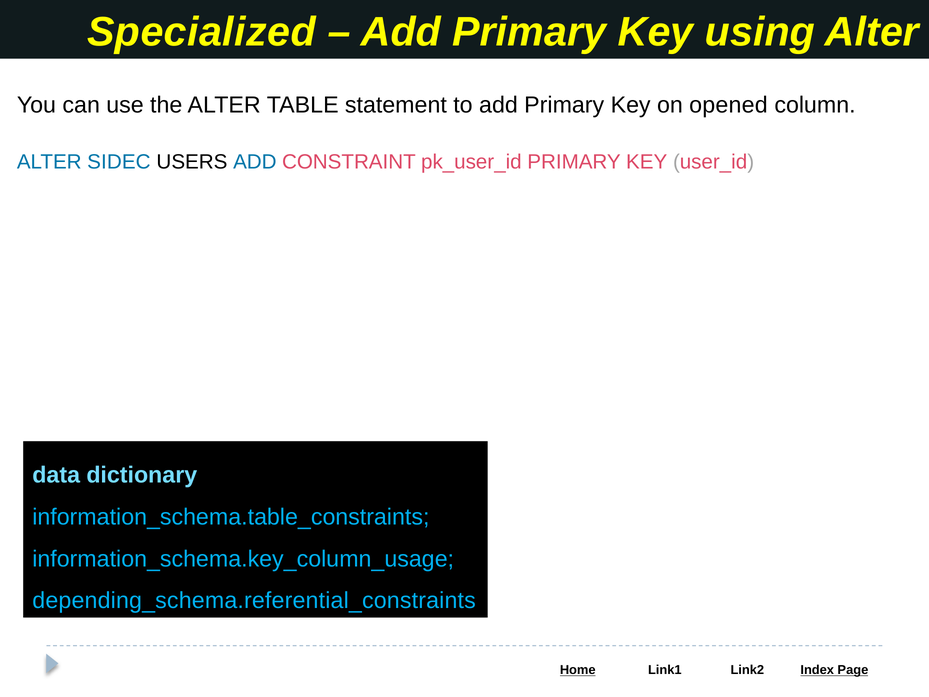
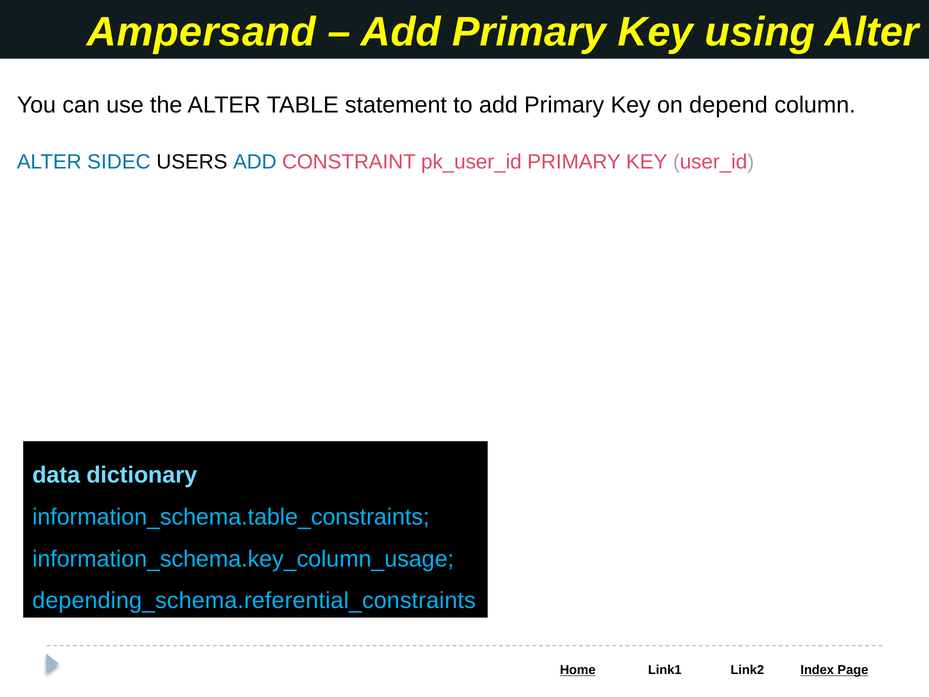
Specialized: Specialized -> Ampersand (201, 32)
opened: opened -> depend (729, 105)
